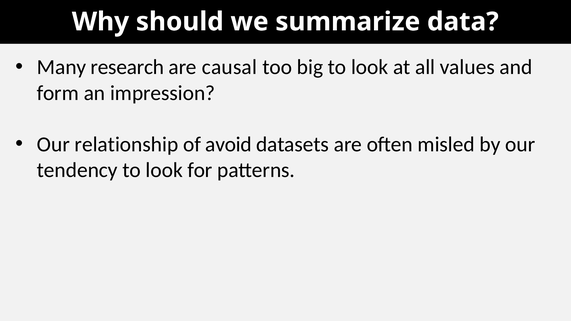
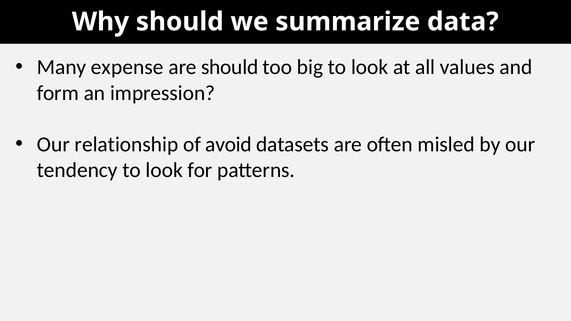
research: research -> expense (127, 67)
are causal: causal -> should (230, 67)
